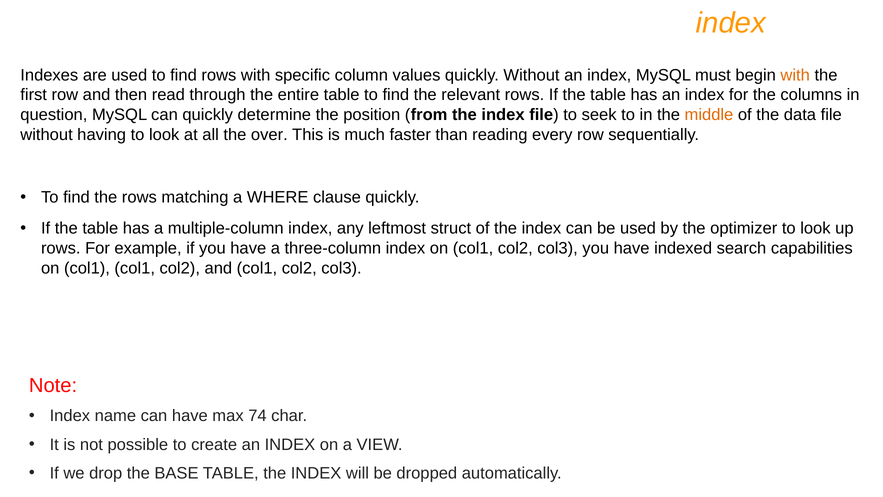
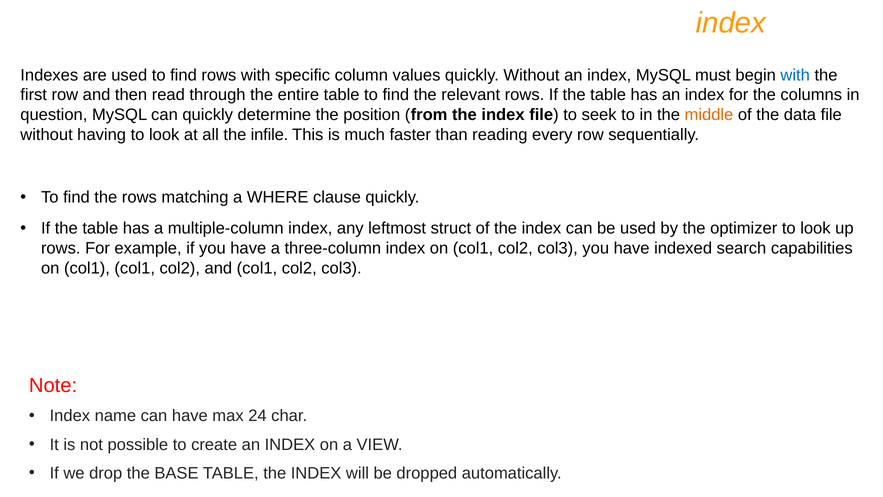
with colour: orange -> blue (795, 75)
over: over -> infile (269, 135)
74: 74 -> 24 (257, 416)
